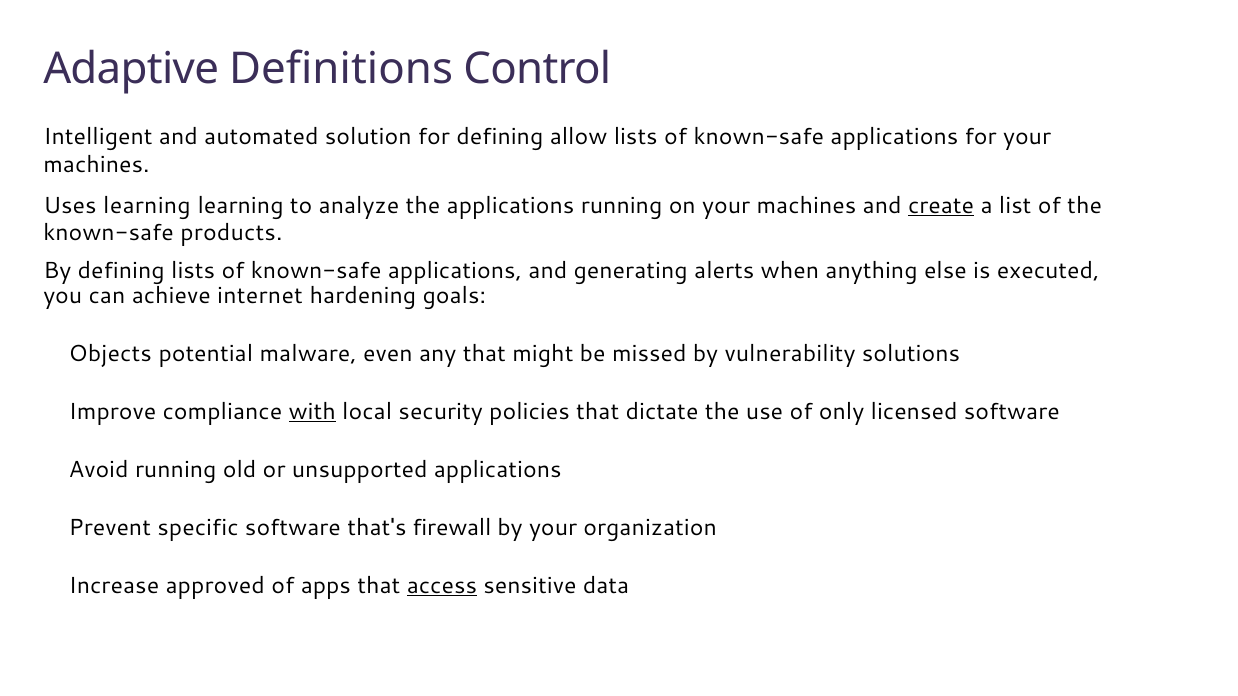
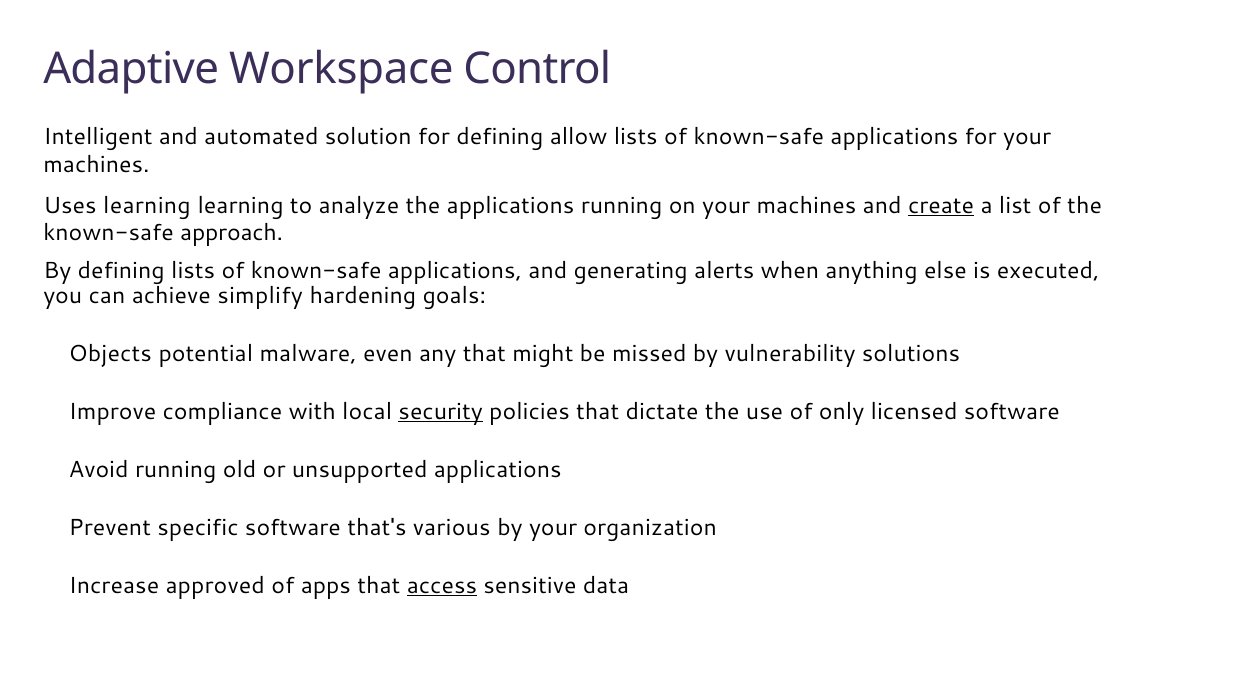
Definitions: Definitions -> Workspace (341, 69)
products: products -> approach (232, 233)
internet: internet -> simplify (260, 296)
with underline: present -> none (312, 412)
security underline: none -> present (441, 412)
firewall: firewall -> various (452, 528)
